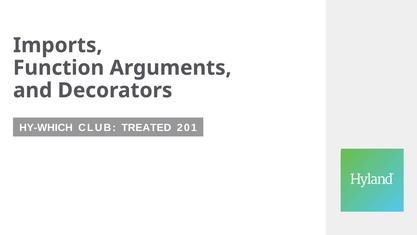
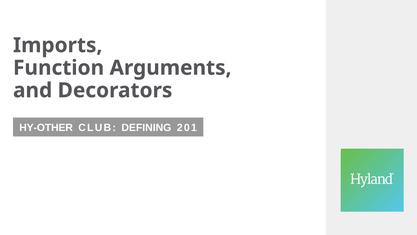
HY-WHICH: HY-WHICH -> HY-OTHER (46, 127)
TREATED: TREATED -> DEFINING (146, 127)
